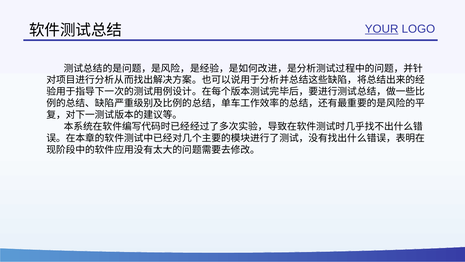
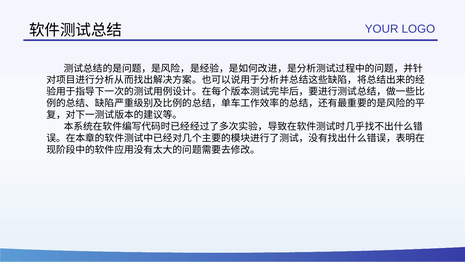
YOUR underline: present -> none (382, 29)
